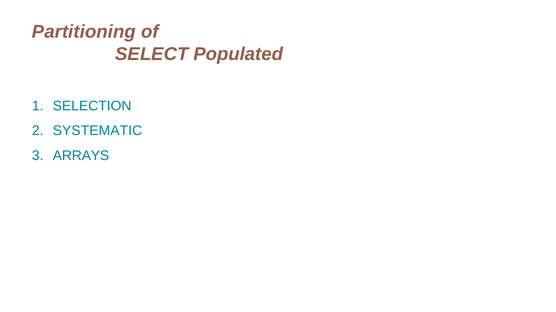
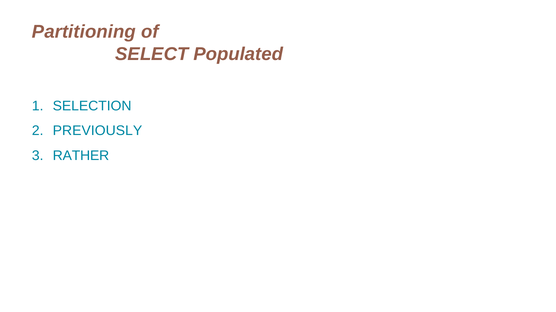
SYSTEMATIC: SYSTEMATIC -> PREVIOUSLY (97, 131)
ARRAYS: ARRAYS -> RATHER (81, 156)
